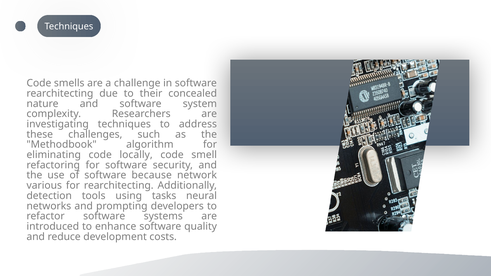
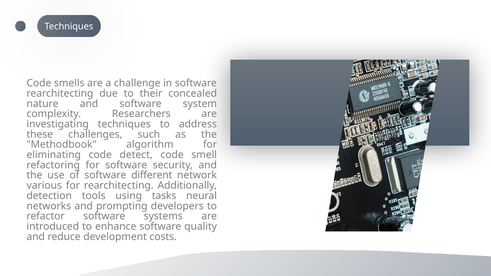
locally: locally -> detect (136, 155)
because: because -> different (152, 175)
